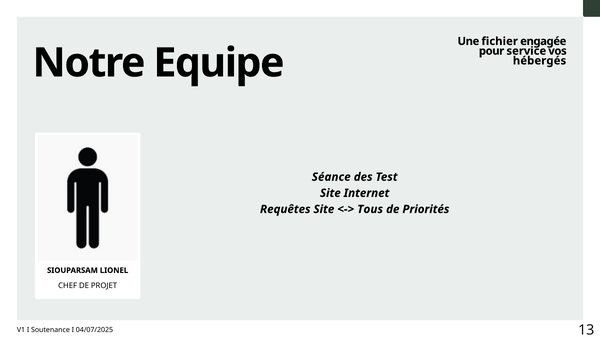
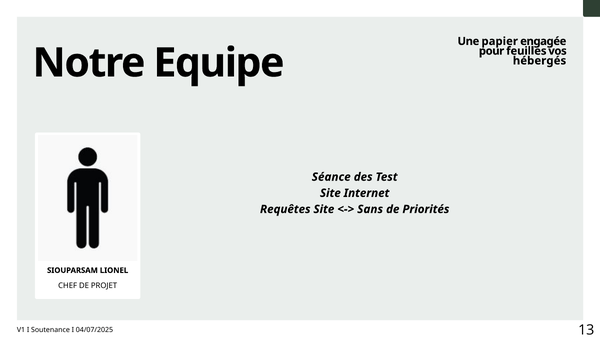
fichier: fichier -> papier (500, 41)
service: service -> feuilles (526, 51)
Tous: Tous -> Sans (370, 210)
